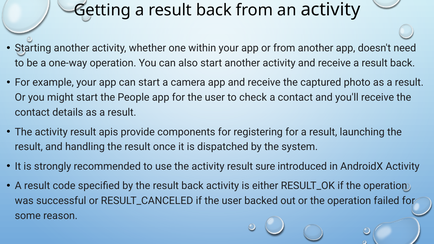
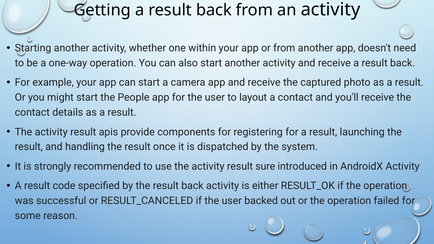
check: check -> layout (253, 98)
